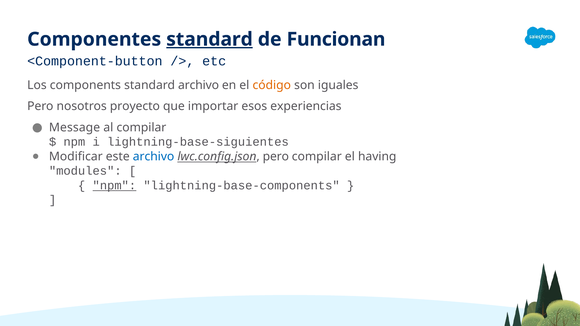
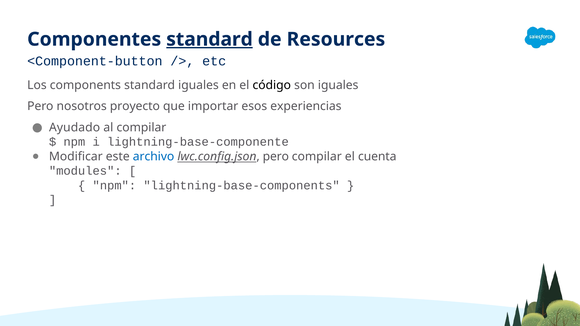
Funcionan: Funcionan -> Resources (336, 39)
standard archivo: archivo -> iguales (198, 85)
código colour: orange -> black (272, 85)
Message: Message -> Ayudado (75, 128)
lightning-base-siguientes: lightning-base-siguientes -> lightning-base-componente (198, 142)
having: having -> cuenta (377, 157)
npm underline: present -> none (114, 186)
